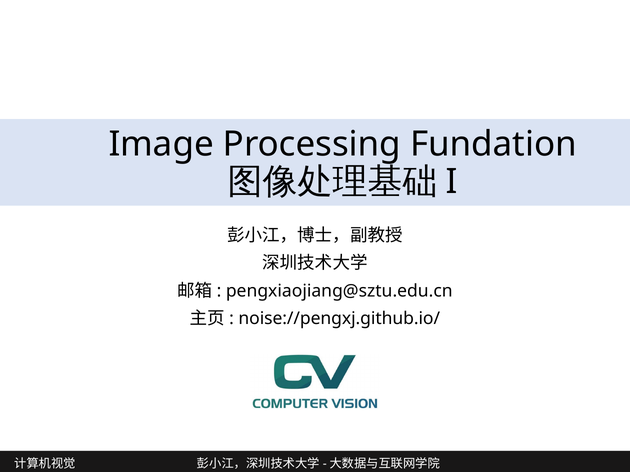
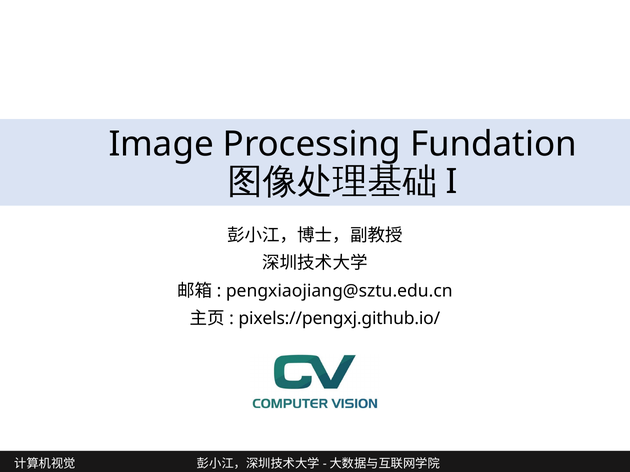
noise://pengxj.github.io/: noise://pengxj.github.io/ -> pixels://pengxj.github.io/ (339, 319)
